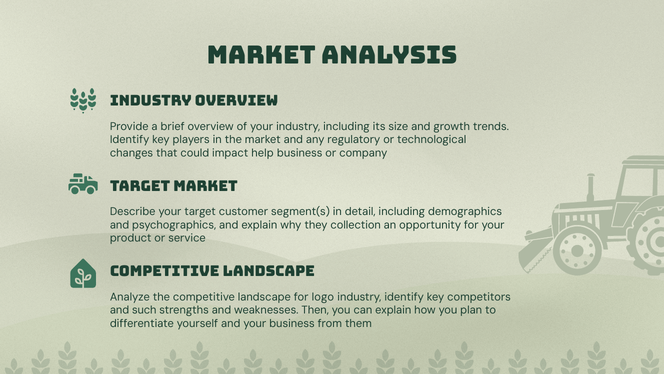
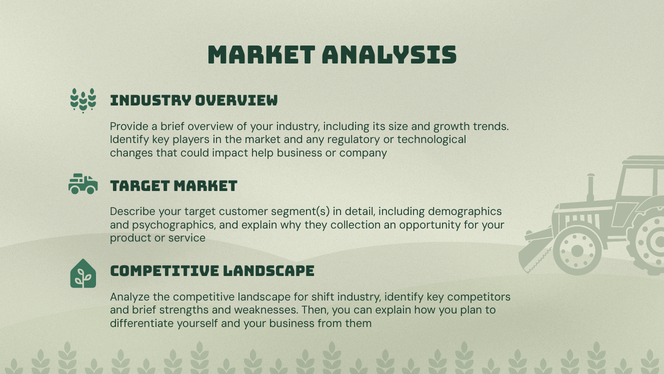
logo: logo -> shift (323, 297)
and such: such -> brief (144, 310)
